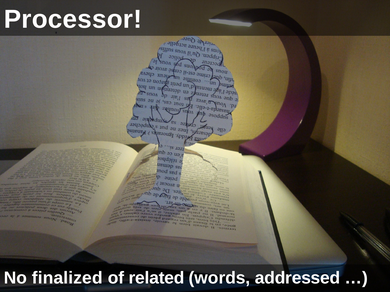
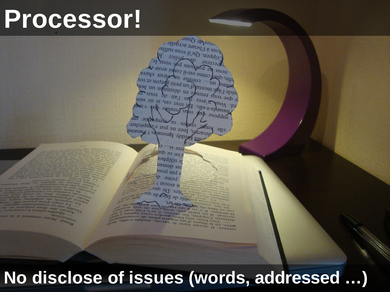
finalized: finalized -> disclose (67, 278)
related: related -> issues (156, 278)
